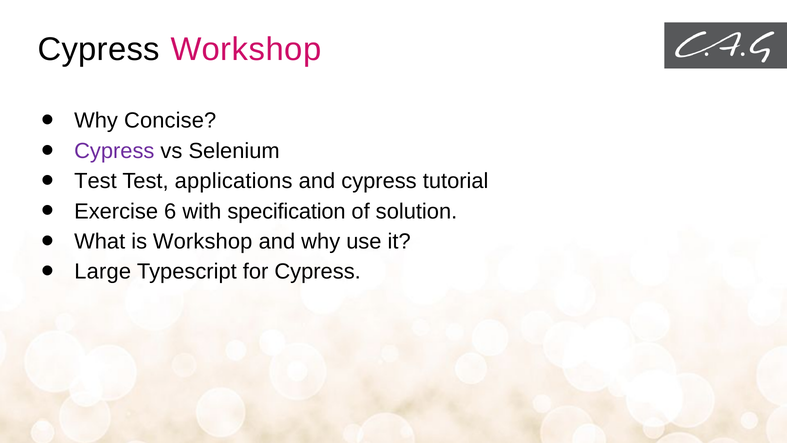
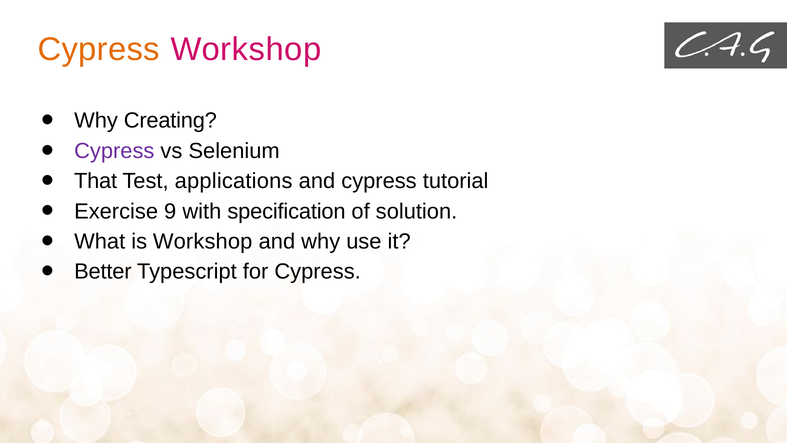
Cypress colour: black -> orange (99, 50)
Concise: Concise -> Creating (170, 121)
Test: Test -> That (96, 181)
6: 6 -> 9 (170, 211)
Large: Large -> Better (103, 272)
